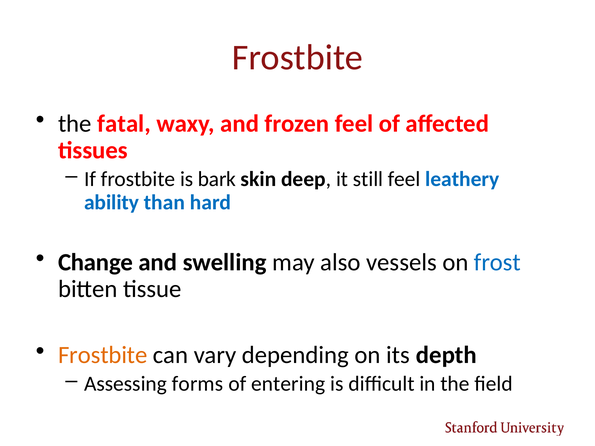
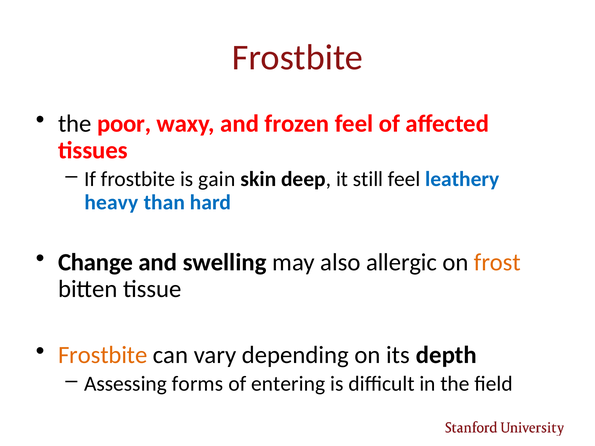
fatal: fatal -> poor (124, 124)
bark: bark -> gain (217, 179)
ability: ability -> heavy (111, 202)
vessels: vessels -> allergic (402, 262)
frost colour: blue -> orange (497, 262)
